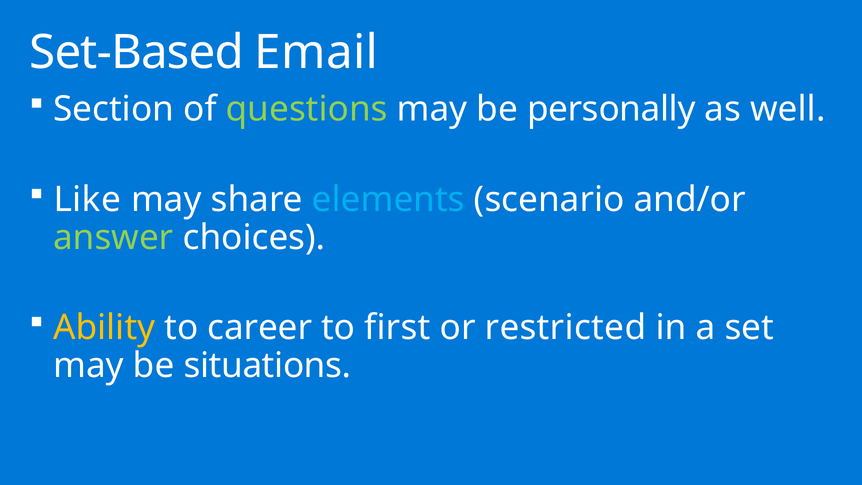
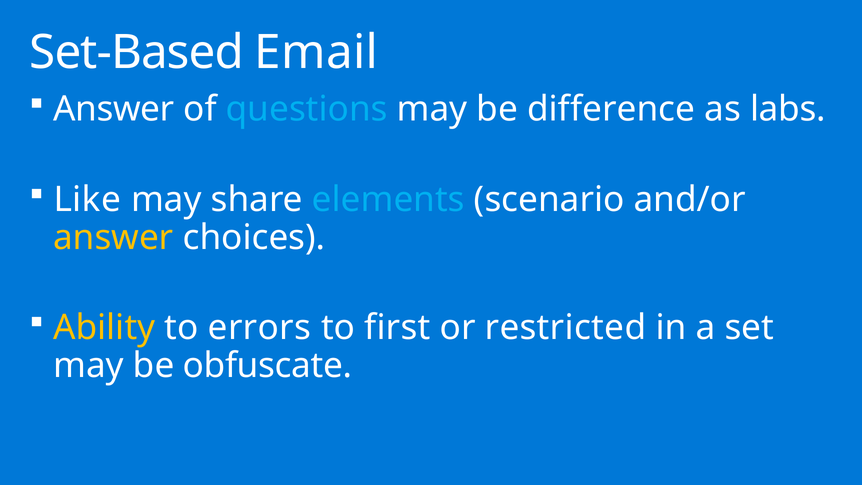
Section: Section -> Answer (114, 109)
questions colour: light green -> light blue (307, 109)
personally: personally -> difference (611, 109)
well: well -> labs (788, 109)
answer colour: light green -> yellow (113, 238)
career: career -> errors (260, 328)
situations: situations -> obfuscate (267, 366)
